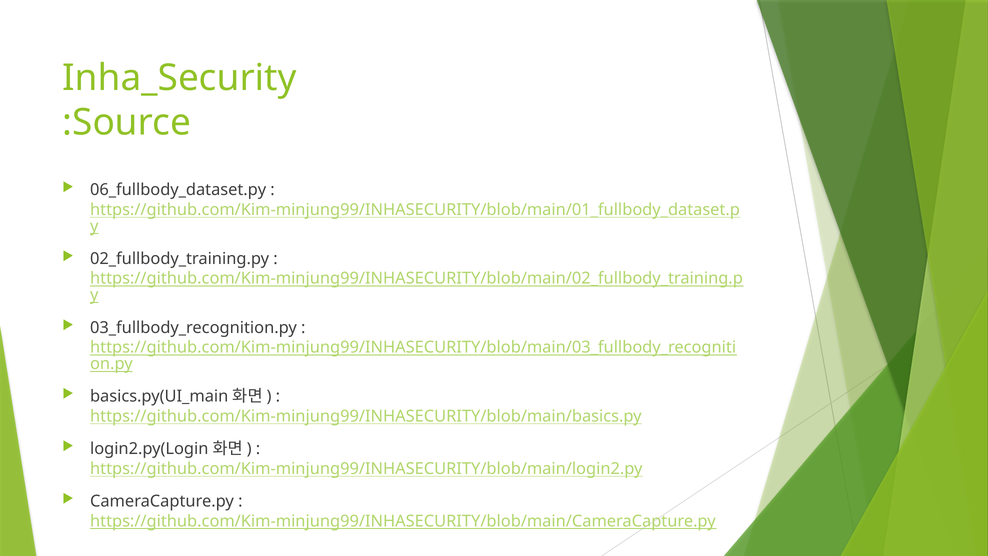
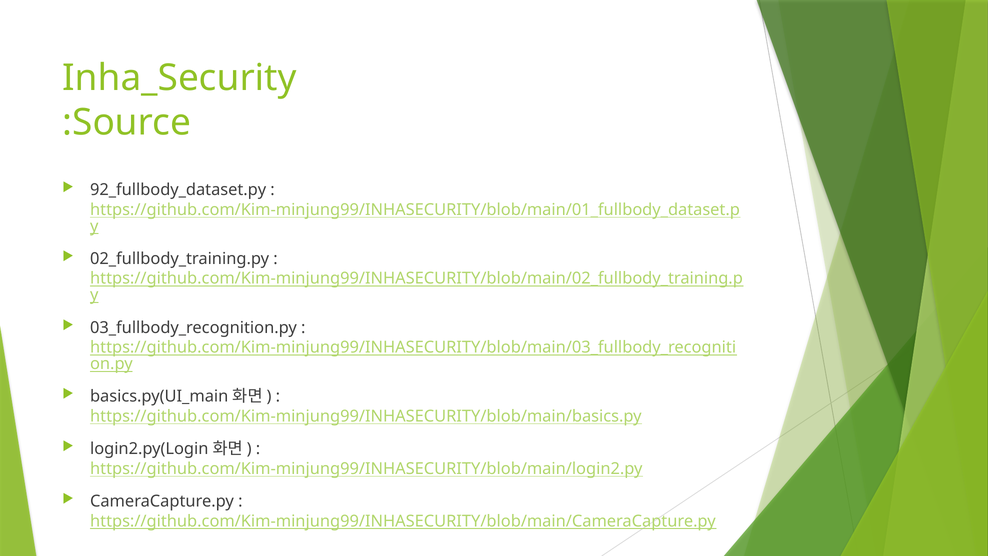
06_fullbody_dataset.py: 06_fullbody_dataset.py -> 92_fullbody_dataset.py (178, 190)
